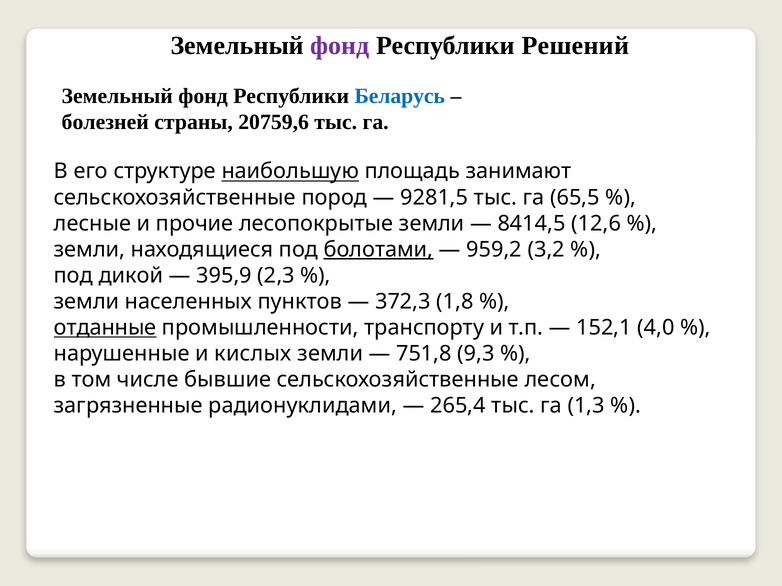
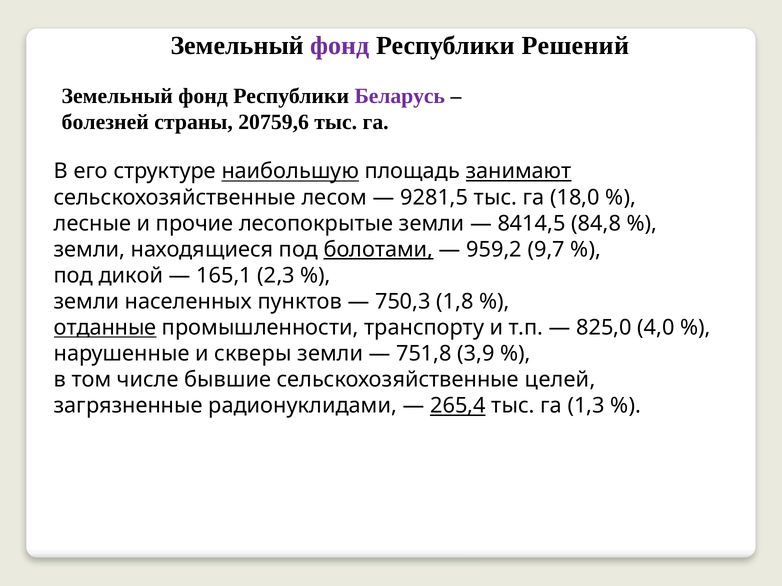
Беларусь colour: blue -> purple (400, 96)
занимают underline: none -> present (519, 171)
пород: пород -> лесом (334, 198)
65,5: 65,5 -> 18,0 (575, 198)
12,6: 12,6 -> 84,8 (596, 224)
3,2: 3,2 -> 9,7 (546, 250)
395,9: 395,9 -> 165,1 (224, 276)
372,3: 372,3 -> 750,3 (403, 302)
152,1: 152,1 -> 825,0 (604, 328)
кислых: кислых -> скверы (253, 354)
9,3: 9,3 -> 3,9 (476, 354)
лесом: лесом -> целей (560, 380)
265,4 underline: none -> present (458, 406)
